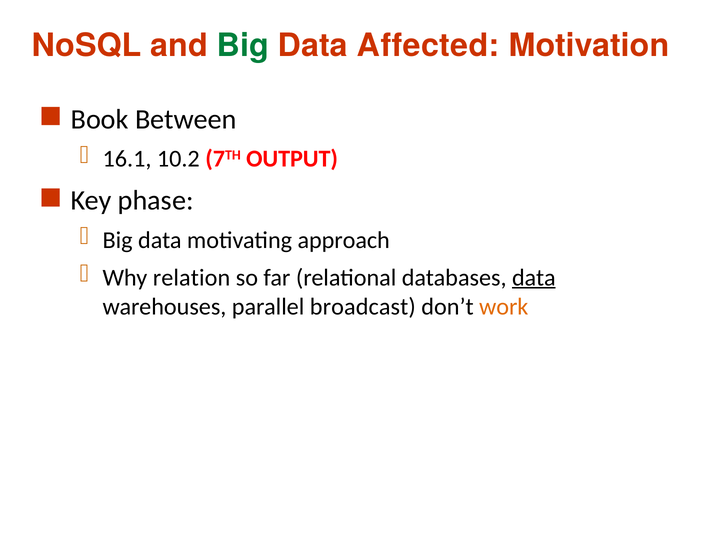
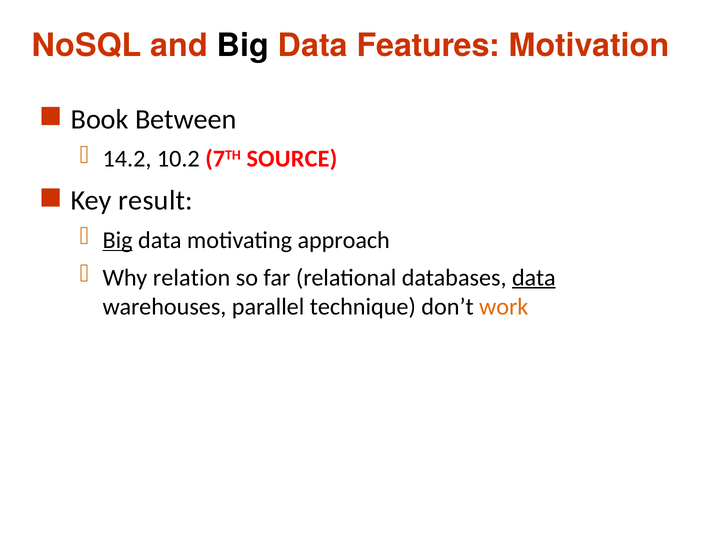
Big colour: green -> black (243, 46)
Affected: Affected -> Features (428, 46)
16.1: 16.1 -> 14.2 (127, 159)
OUTPUT: OUTPUT -> SOURCE (292, 159)
phase: phase -> result (156, 201)
Big underline: none -> present (118, 240)
broadcast: broadcast -> technique (363, 307)
